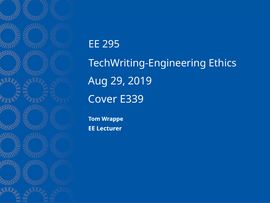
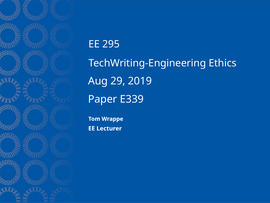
Cover: Cover -> Paper (103, 99)
